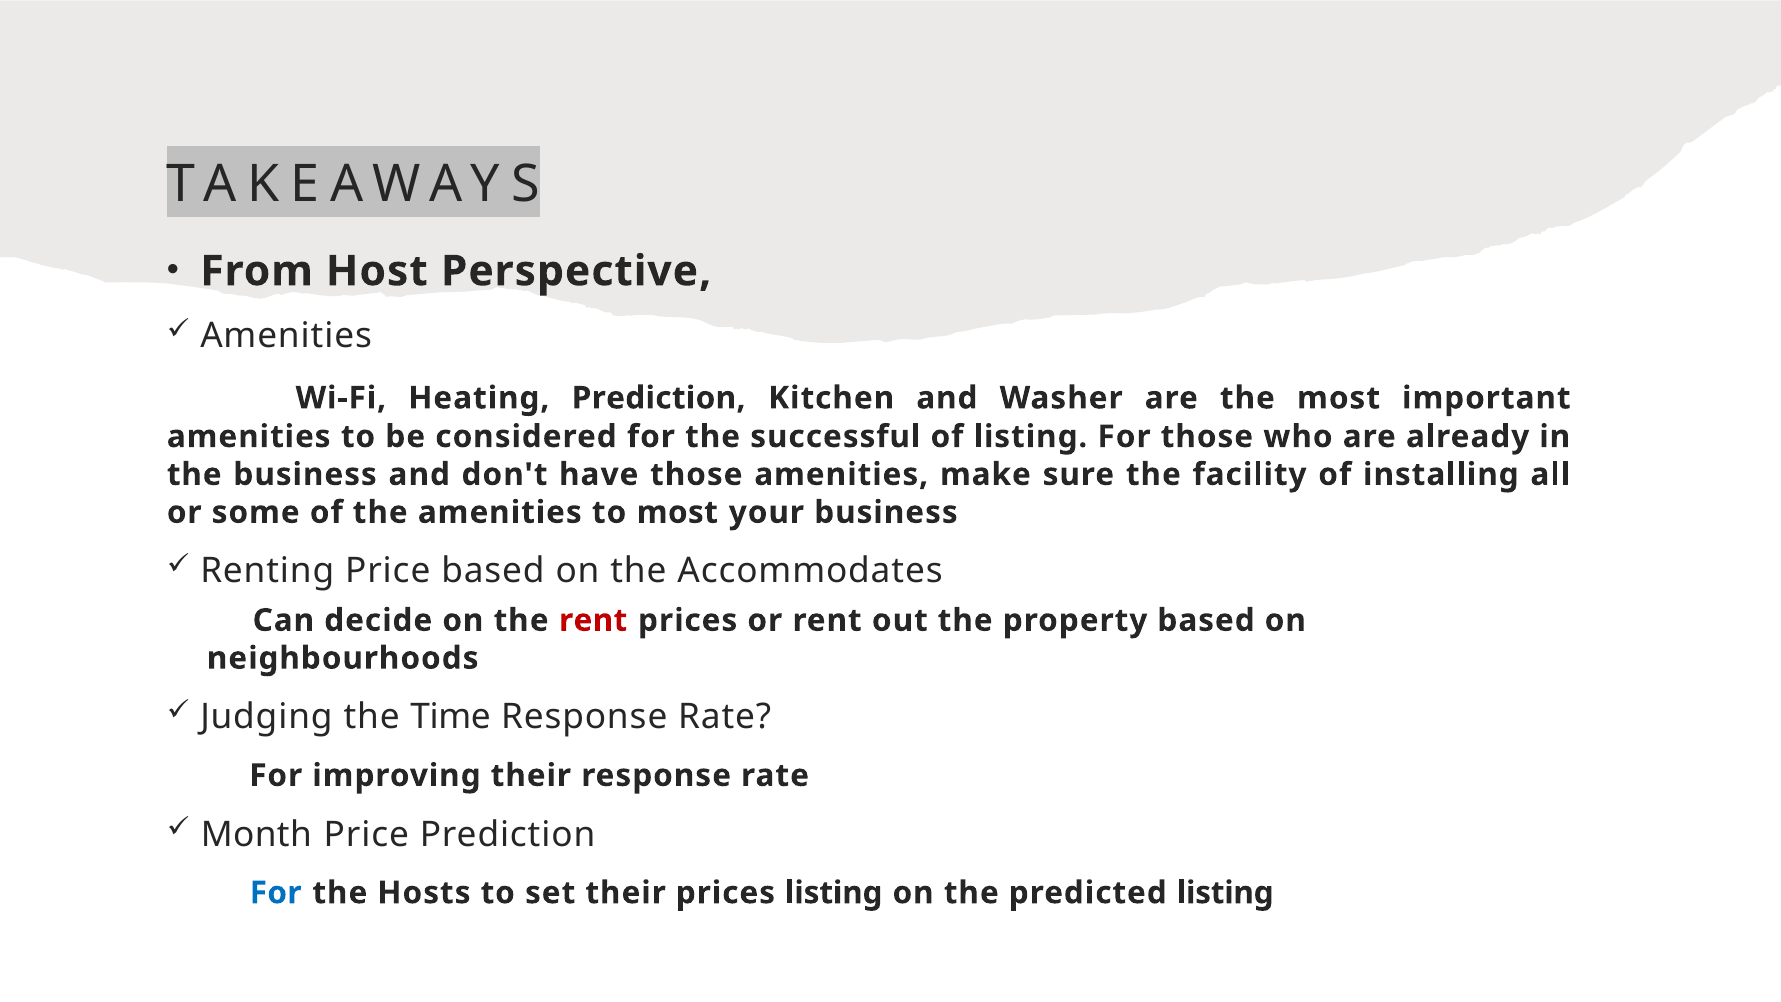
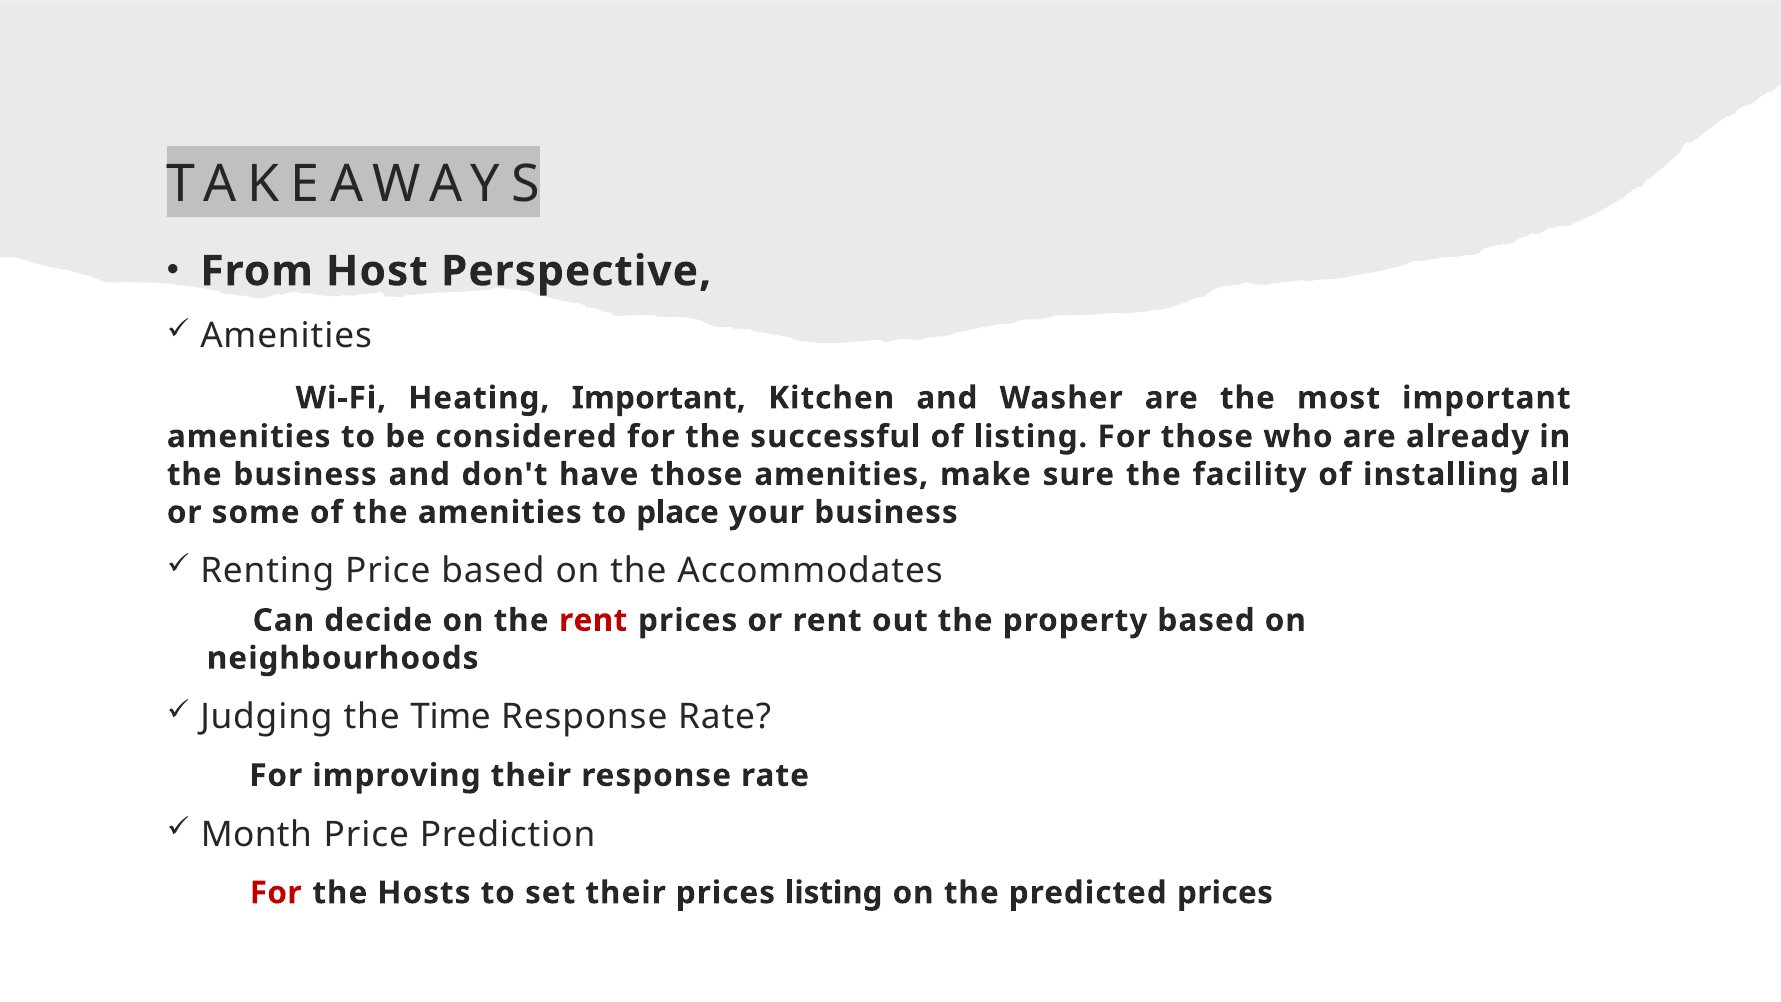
Heating Prediction: Prediction -> Important (659, 398)
to most: most -> place (678, 512)
For colour: blue -> red (276, 893)
predicted listing: listing -> prices (1225, 893)
